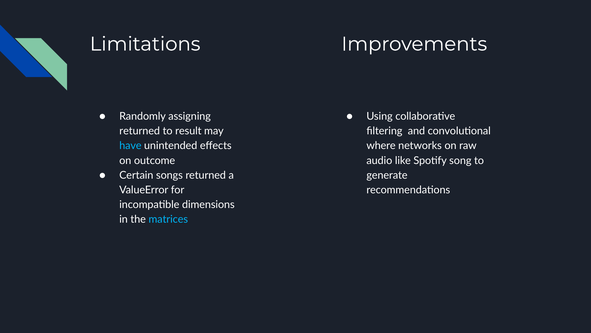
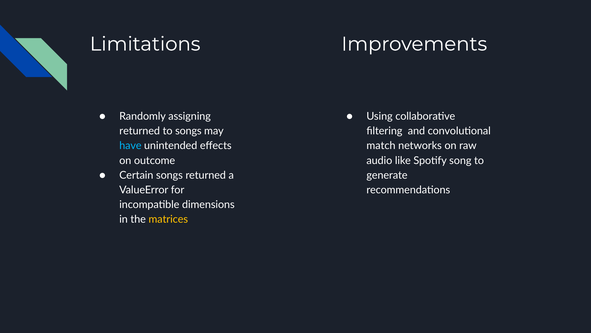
to result: result -> songs (188, 131)
where: where -> match (381, 146)
matrices colour: light blue -> yellow (168, 219)
